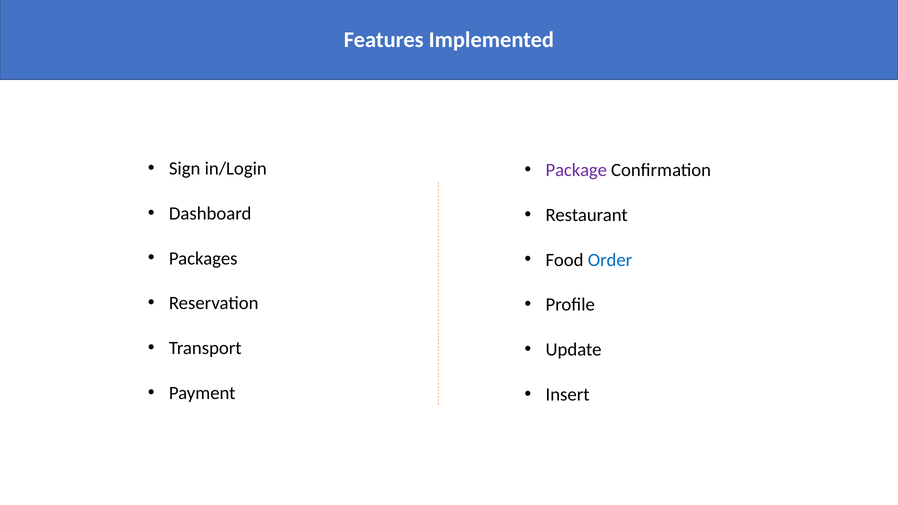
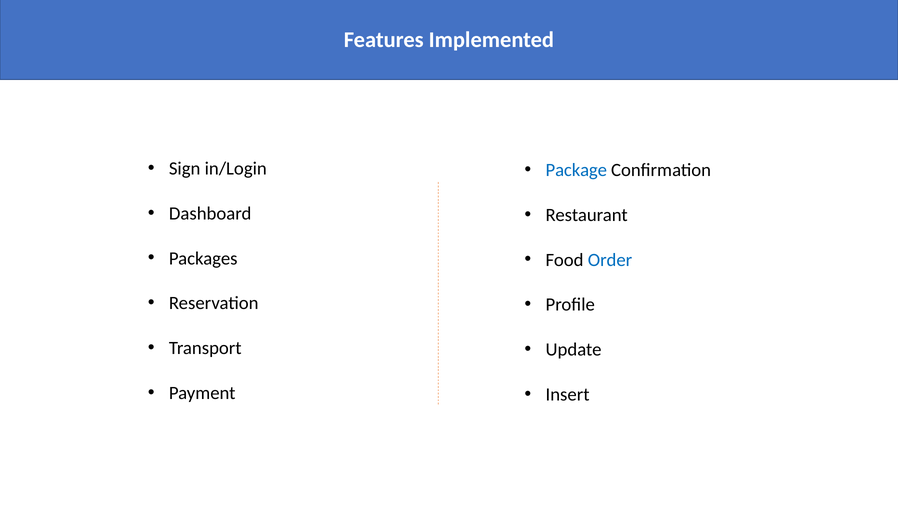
Package colour: purple -> blue (576, 170)
